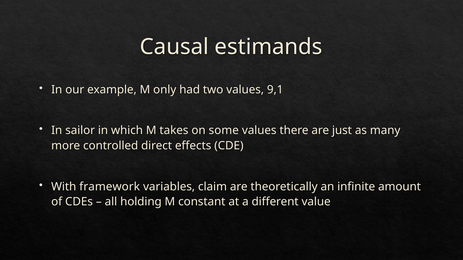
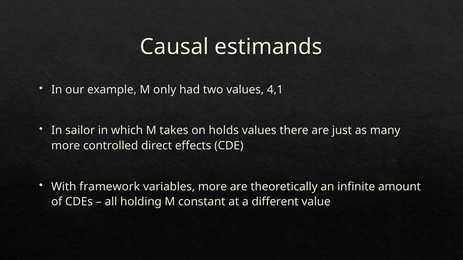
9,1: 9,1 -> 4,1 (275, 90)
some: some -> holds (224, 131)
variables claim: claim -> more (213, 187)
